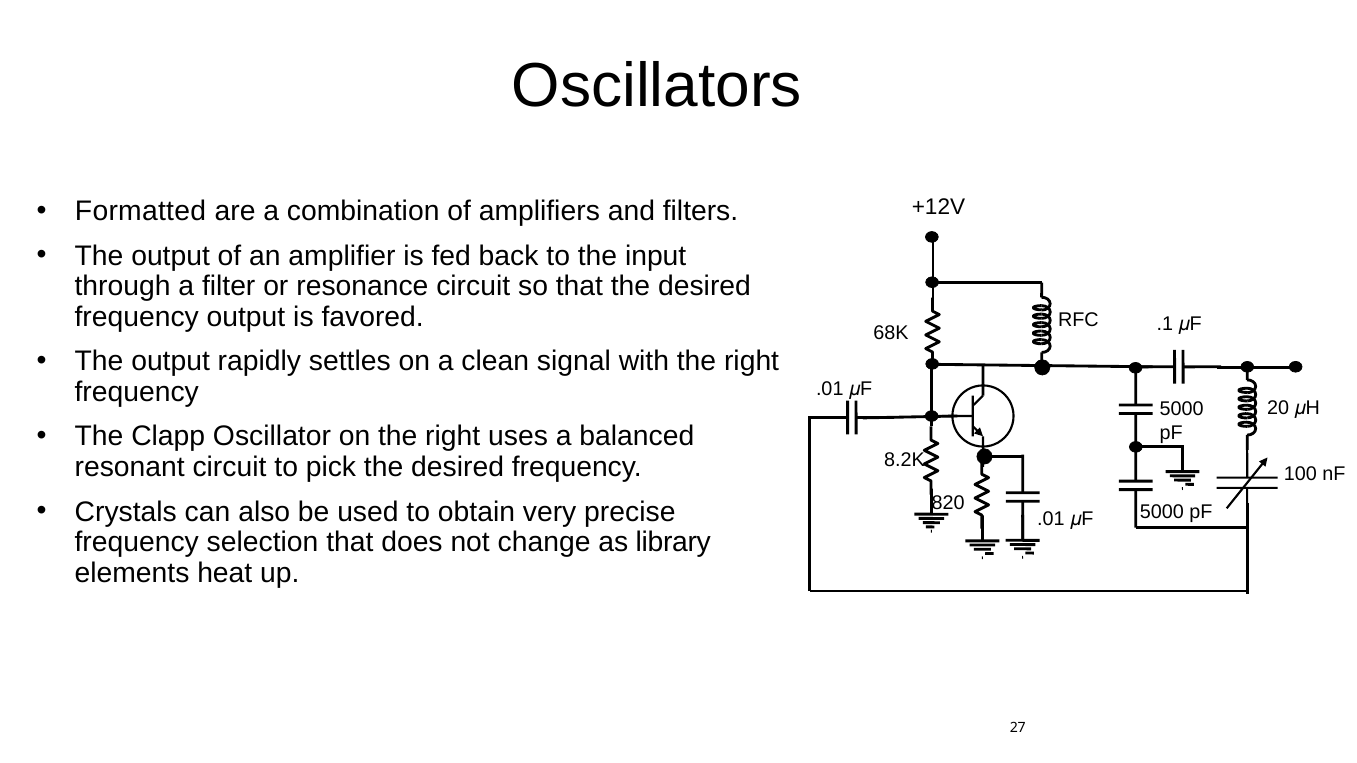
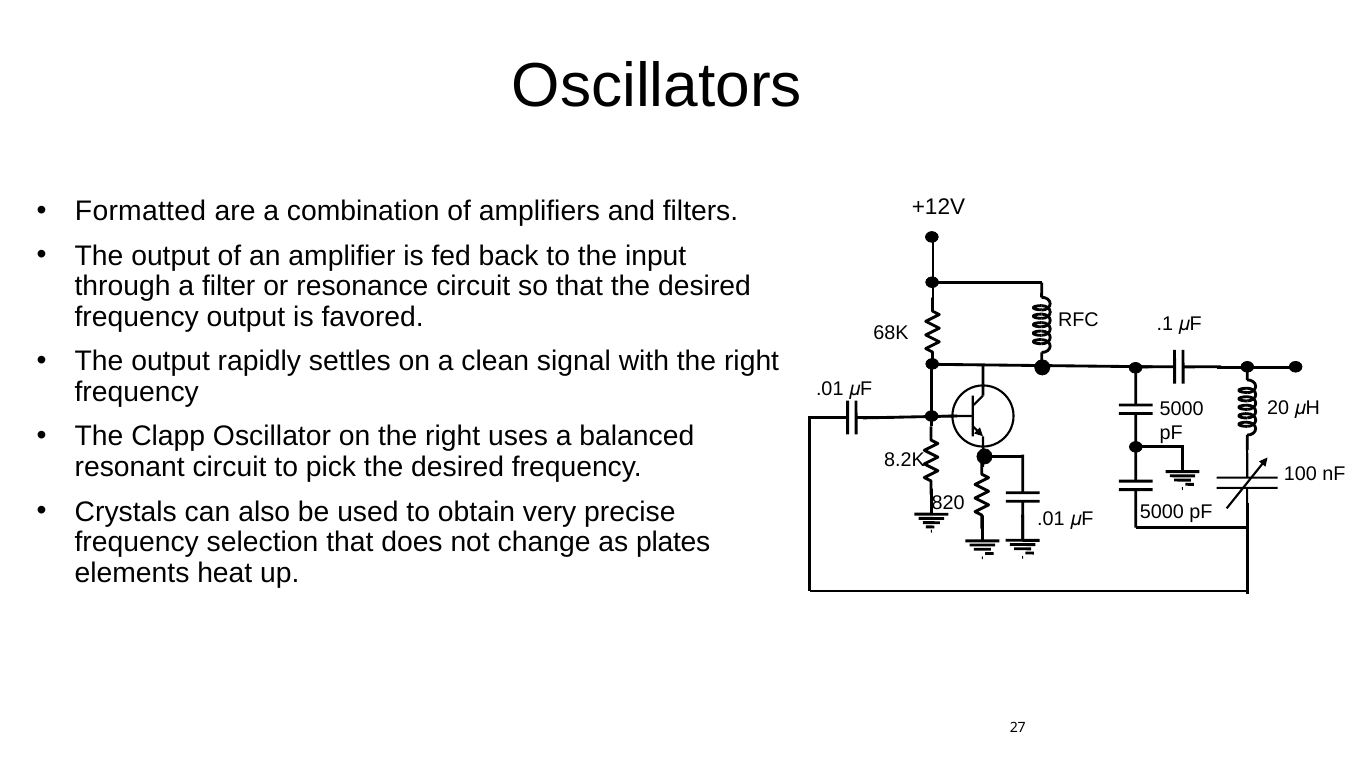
library: library -> plates (673, 542)
